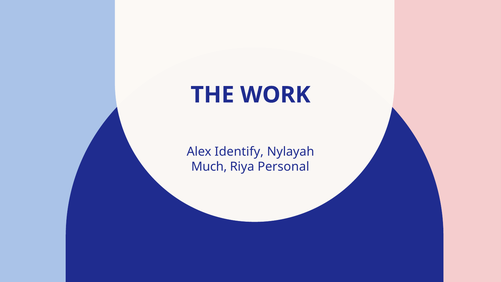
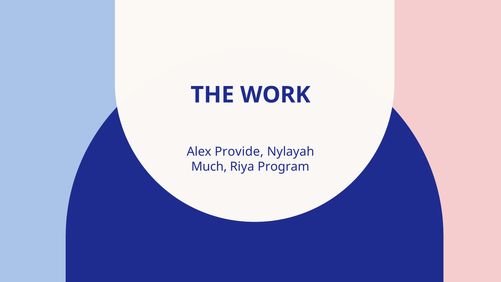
Identify: Identify -> Provide (239, 152)
Personal: Personal -> Program (283, 167)
